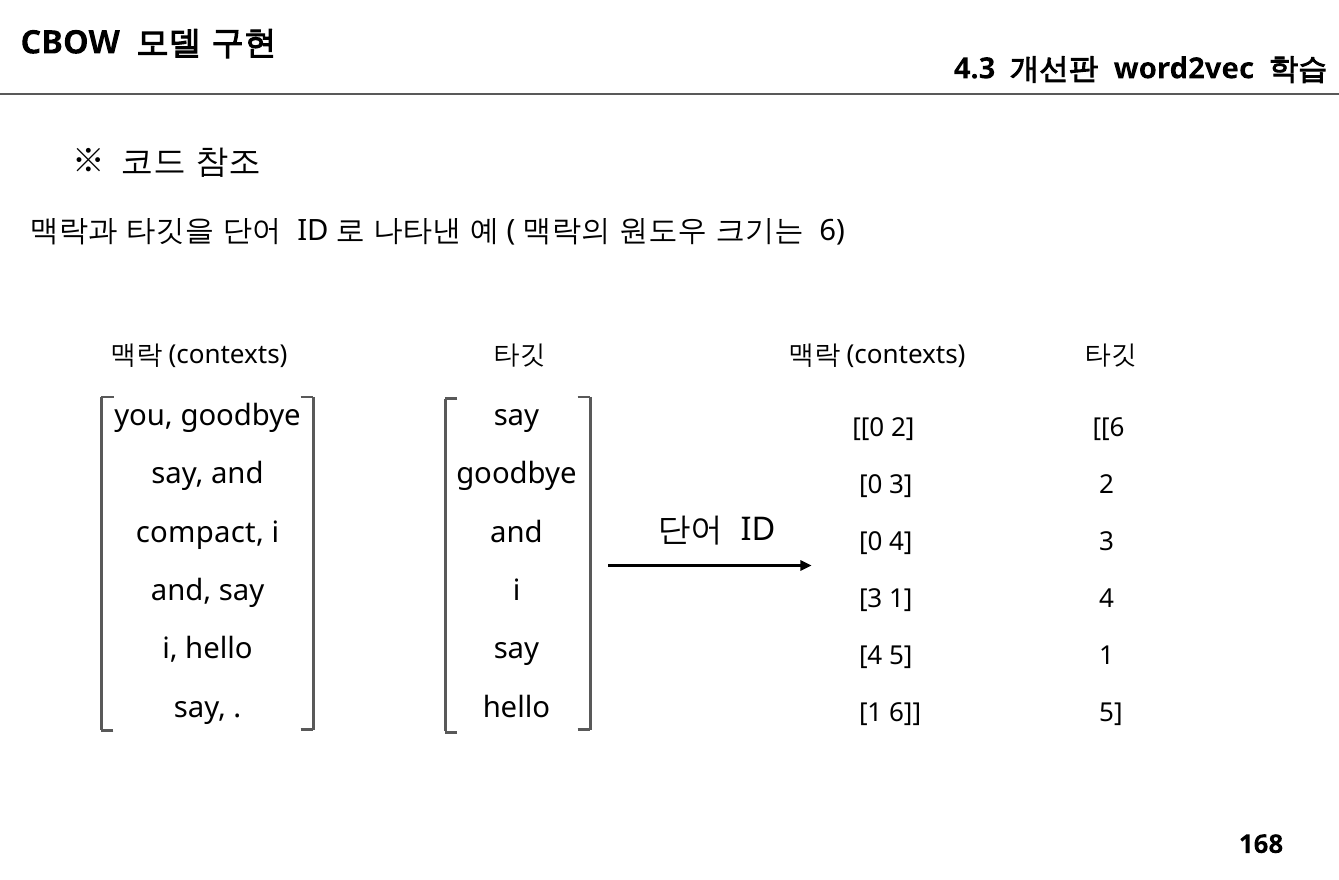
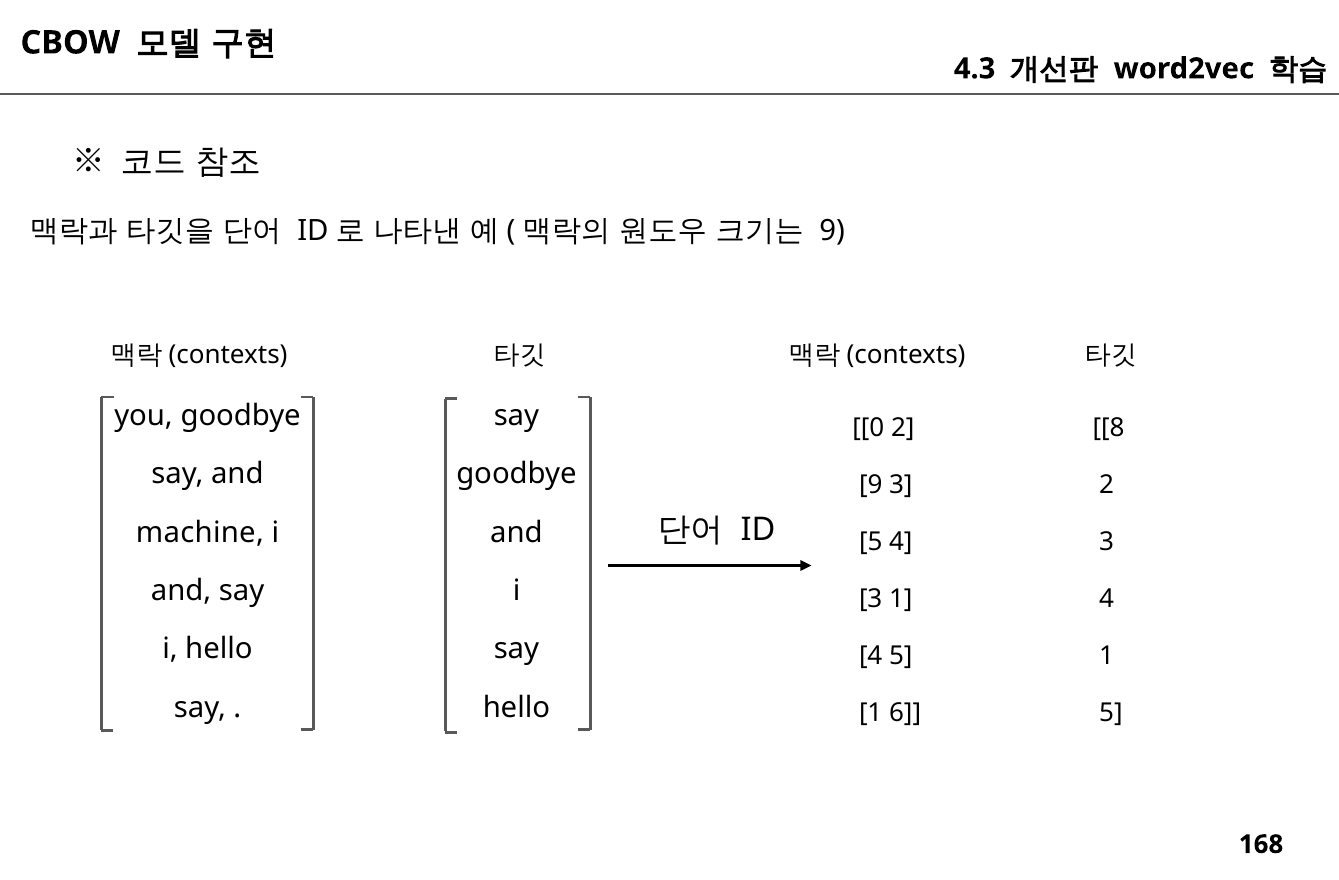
6: 6 -> 9 (832, 231)
6: 6 -> 8 (1109, 427)
0: 0 -> 9 (871, 484)
compact: compact -> machine (200, 532)
0: 0 -> 5 (871, 541)
